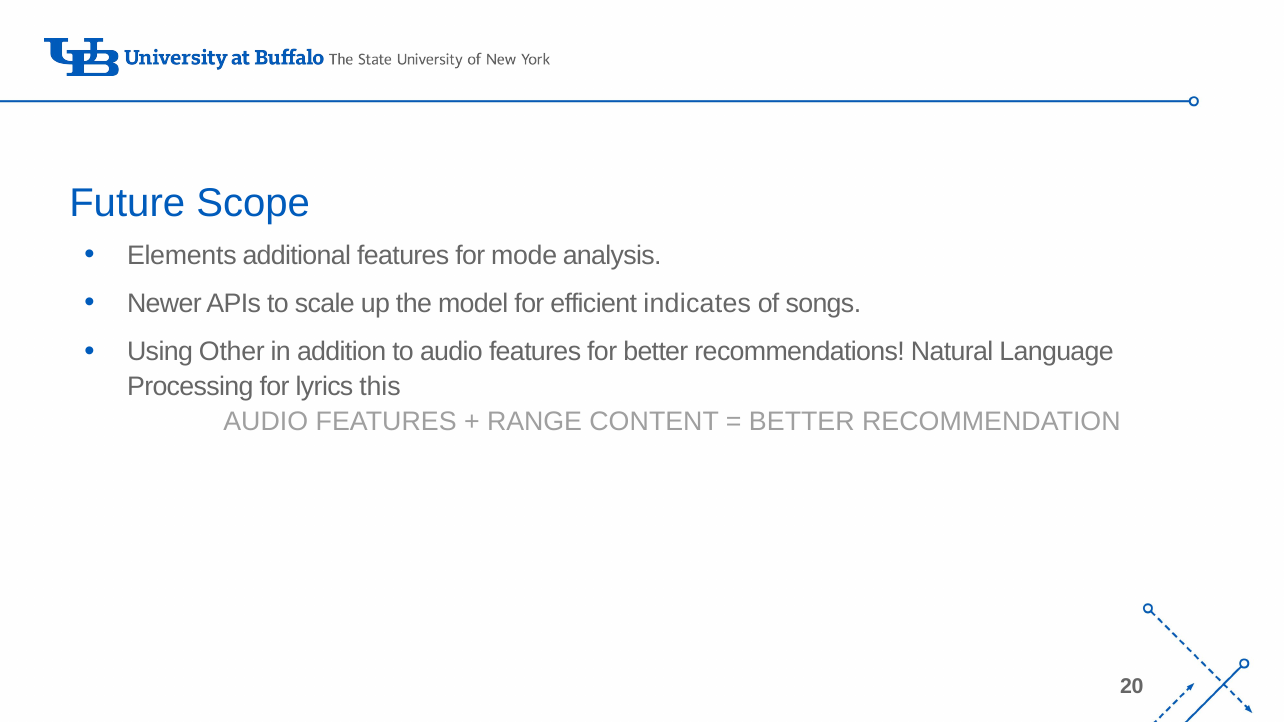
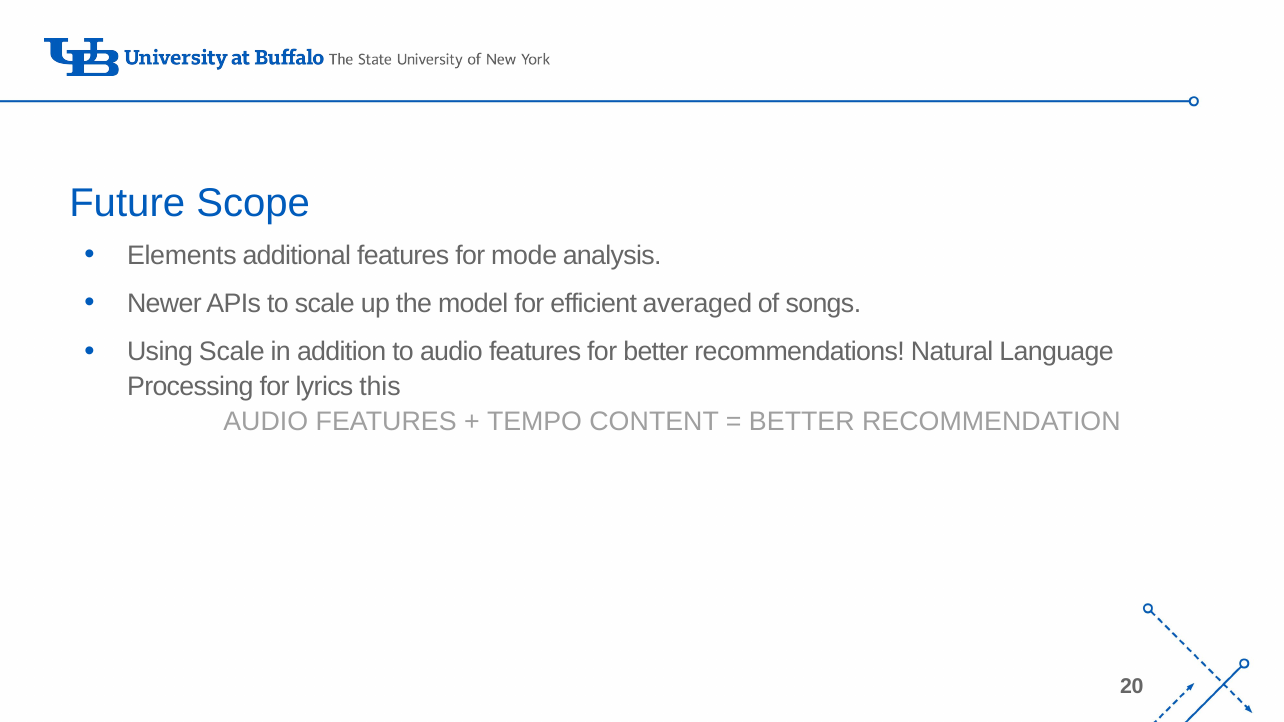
indicates: indicates -> averaged (697, 304)
Using Other: Other -> Scale (232, 352)
RANGE: RANGE -> TEMPO (535, 422)
